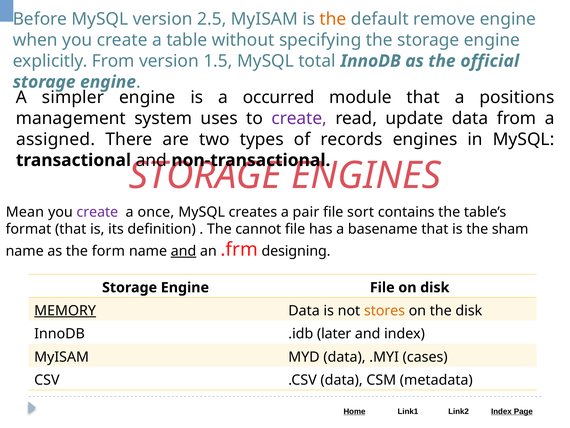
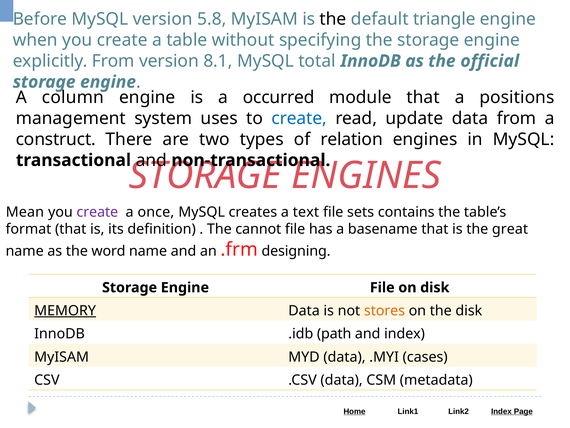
2.5: 2.5 -> 5.8 (212, 19)
the colour: orange -> black (333, 19)
remove: remove -> triangle (444, 19)
1.5: 1.5 -> 8.1 (218, 61)
simpler: simpler -> column (73, 97)
create colour: purple -> blue (299, 118)
assigned: assigned -> construct (56, 139)
records: records -> relation (352, 139)
pair: pair -> text (306, 212)
sort: sort -> sets (361, 212)
sham: sham -> great (510, 229)
form: form -> word (108, 251)
and underline: present -> none (184, 251)
later: later -> path (334, 333)
